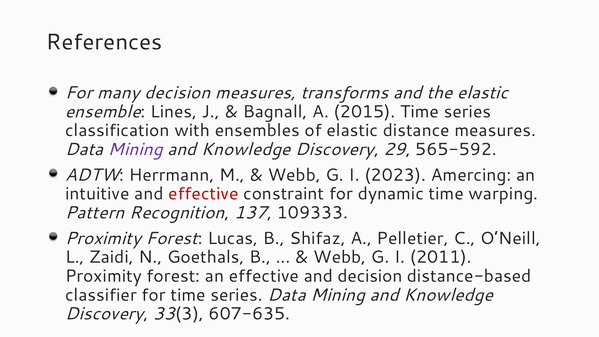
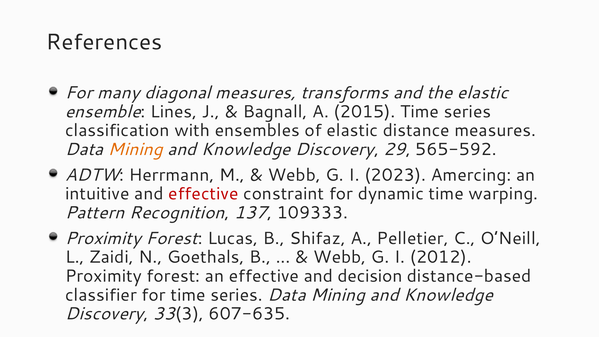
many decision: decision -> diagonal (178, 93)
Mining colour: purple -> orange (135, 149)
2011: 2011 -> 2012 (441, 257)
